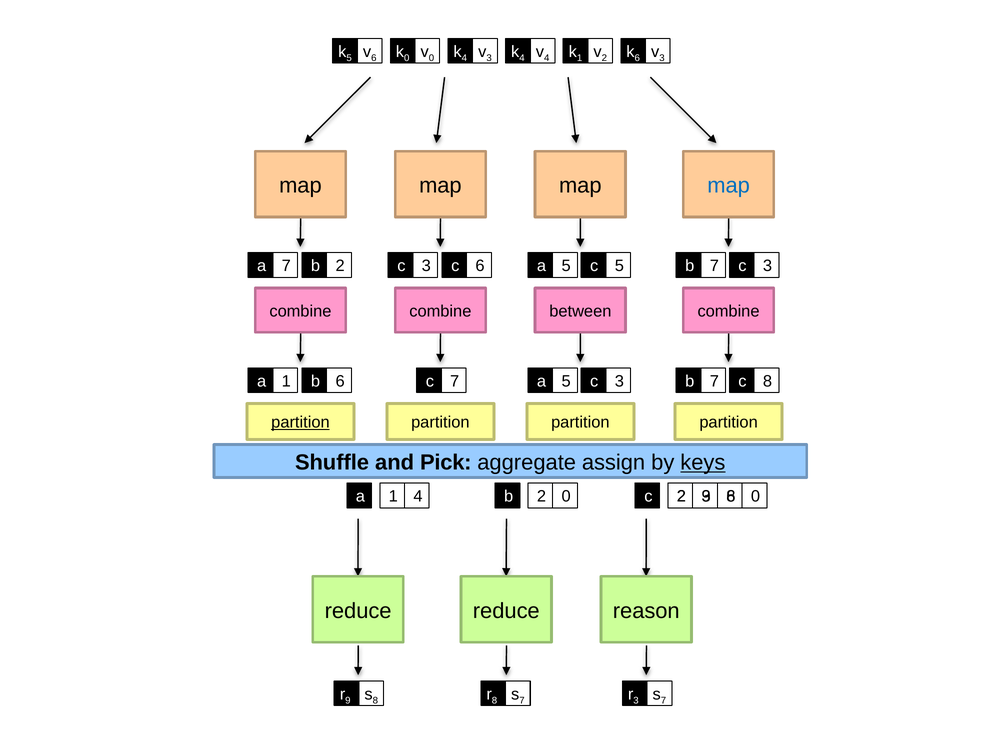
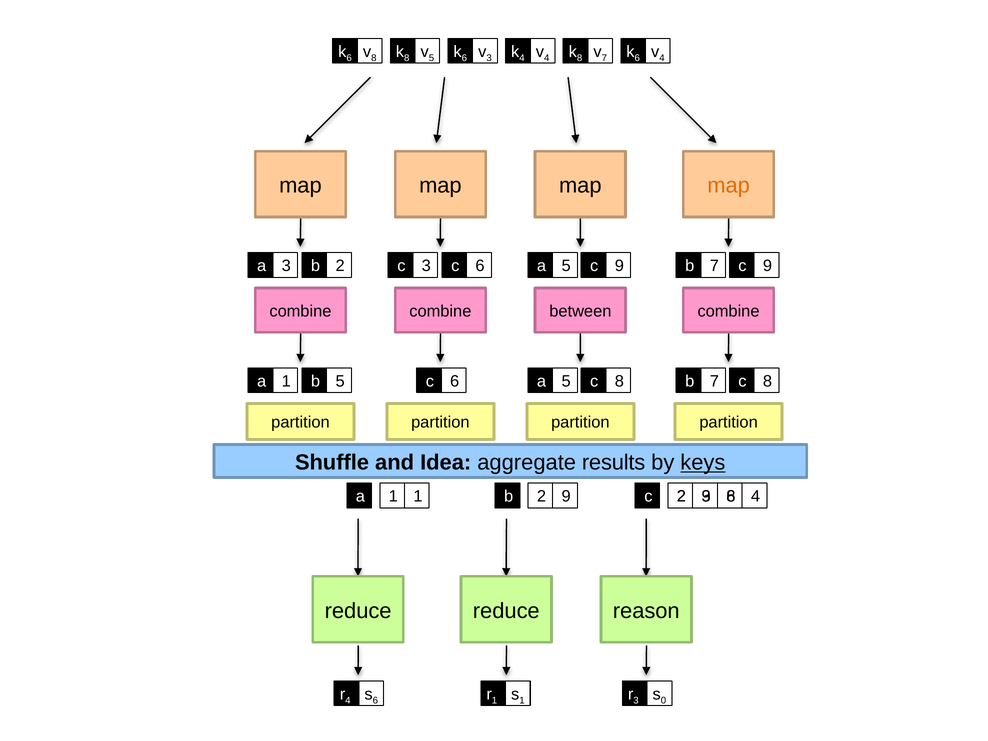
5: 5 -> 6 (349, 58)
6: 6 -> 8 (374, 58)
0: 0 -> 8 (407, 58)
0: 0 -> 5 (431, 58)
4: 4 -> 6 (464, 58)
1: 1 -> 8 (580, 58)
2: 2 -> 7 (604, 58)
3: 3 -> 4 (662, 58)
map colour: blue -> orange (729, 186)
a 7: 7 -> 3 (286, 266)
5 5: 5 -> 9 (619, 266)
7 3: 3 -> 9 (768, 266)
1 6: 6 -> 5 (340, 381)
7: 7 -> 6 (455, 381)
5 3: 3 -> 8 (619, 381)
partition underline: present -> none (300, 423)
Pick: Pick -> Idea (446, 463)
assign: assign -> results (614, 463)
1 4: 4 -> 1 (418, 496)
b 2 0: 0 -> 9 (566, 496)
0: 0 -> 4 (756, 496)
9: 9 -> 4 (348, 700)
8: 8 -> 6 (375, 700)
8: 8 -> 1 (495, 700)
7: 7 -> 1 (522, 700)
7: 7 -> 0 (664, 700)
